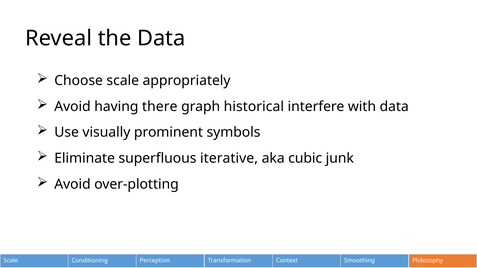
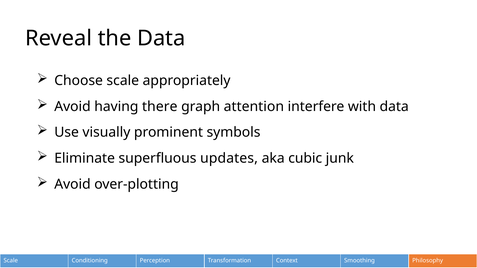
historical: historical -> attention (254, 107)
iterative: iterative -> updates (229, 159)
